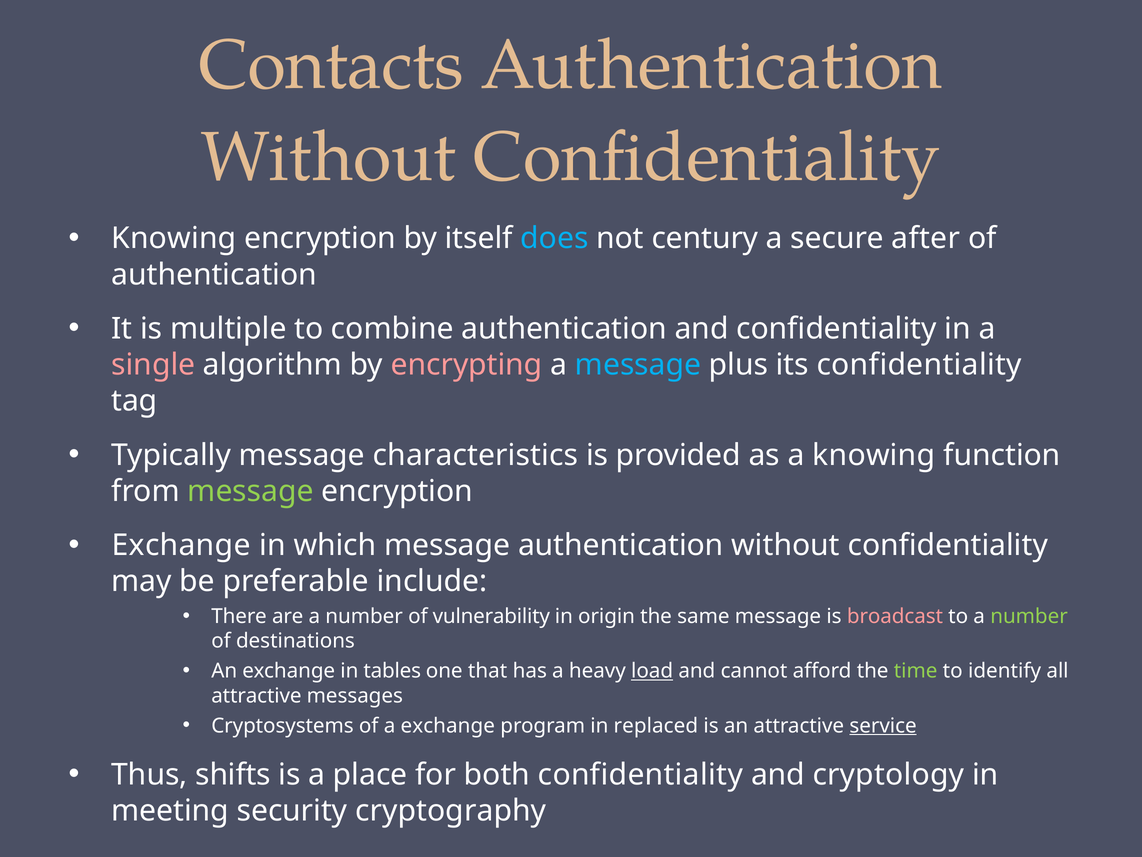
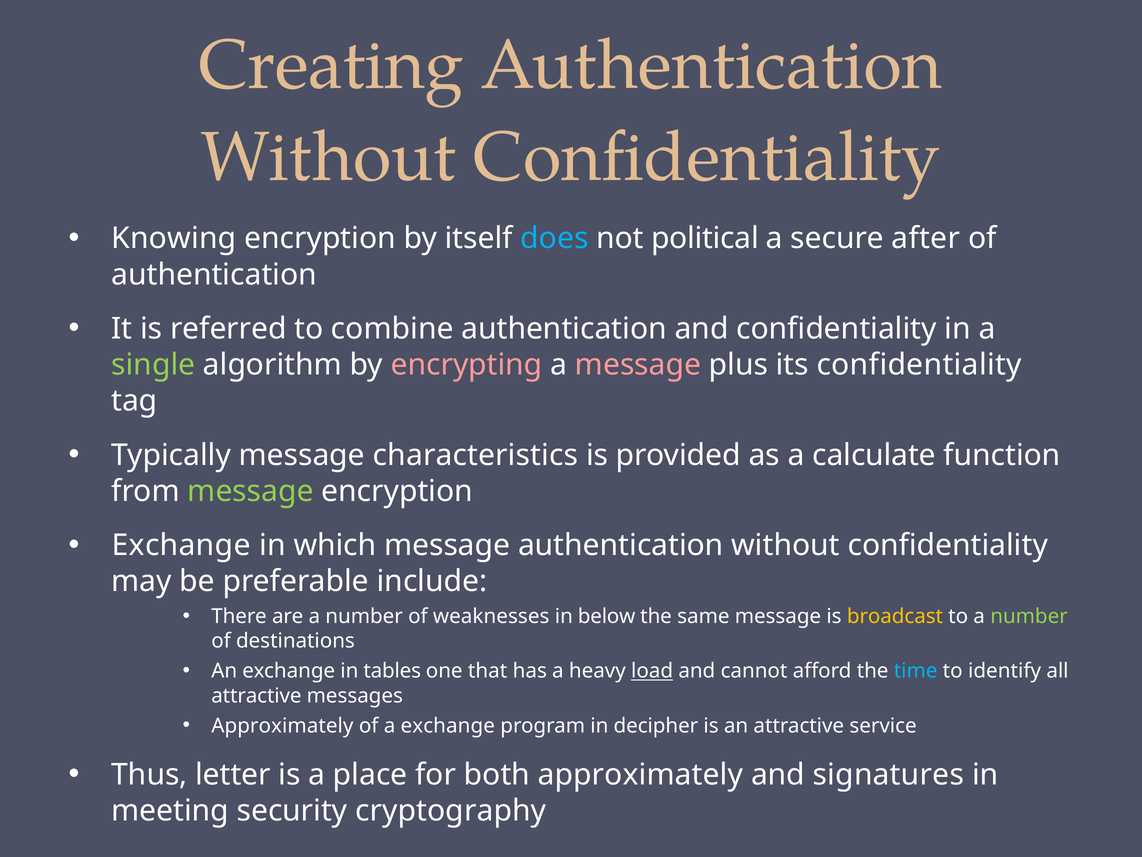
Contacts: Contacts -> Creating (331, 65)
century: century -> political (705, 238)
multiple: multiple -> referred (228, 328)
single colour: pink -> light green (153, 365)
message colour: light blue -> pink (638, 365)
a knowing: knowing -> calculate (874, 455)
vulnerability: vulnerability -> weaknesses (491, 616)
origin: origin -> below (607, 616)
broadcast colour: pink -> yellow (895, 616)
time colour: light green -> light blue (916, 671)
Cryptosystems: Cryptosystems -> Approximately (282, 725)
replaced: replaced -> decipher (656, 725)
service underline: present -> none (883, 725)
shifts: shifts -> letter (233, 774)
both confidentiality: confidentiality -> approximately (640, 774)
cryptology: cryptology -> signatures (888, 774)
